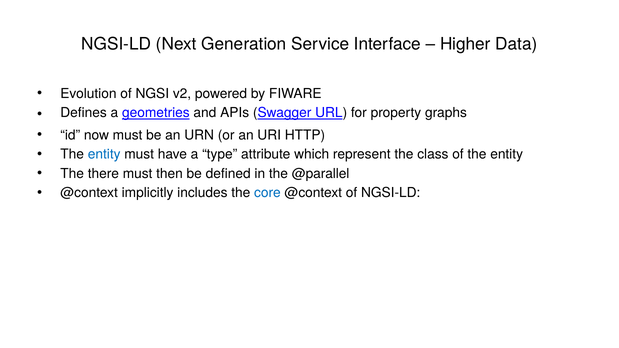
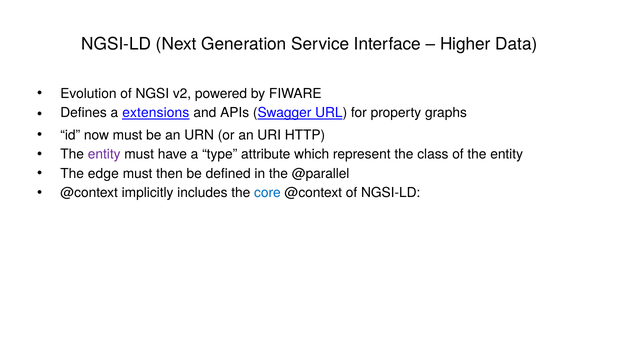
geometries: geometries -> extensions (156, 113)
entity colour: blue -> purple (104, 155)
there: there -> edge (103, 174)
